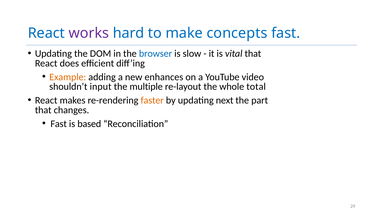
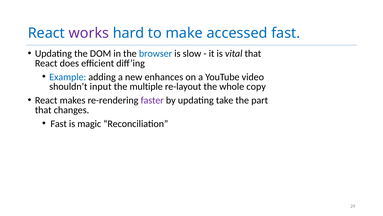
concepts: concepts -> accessed (237, 33)
Example colour: orange -> blue (68, 77)
total: total -> copy (256, 86)
faster colour: orange -> purple (152, 100)
next: next -> take (225, 100)
based: based -> magic (89, 123)
